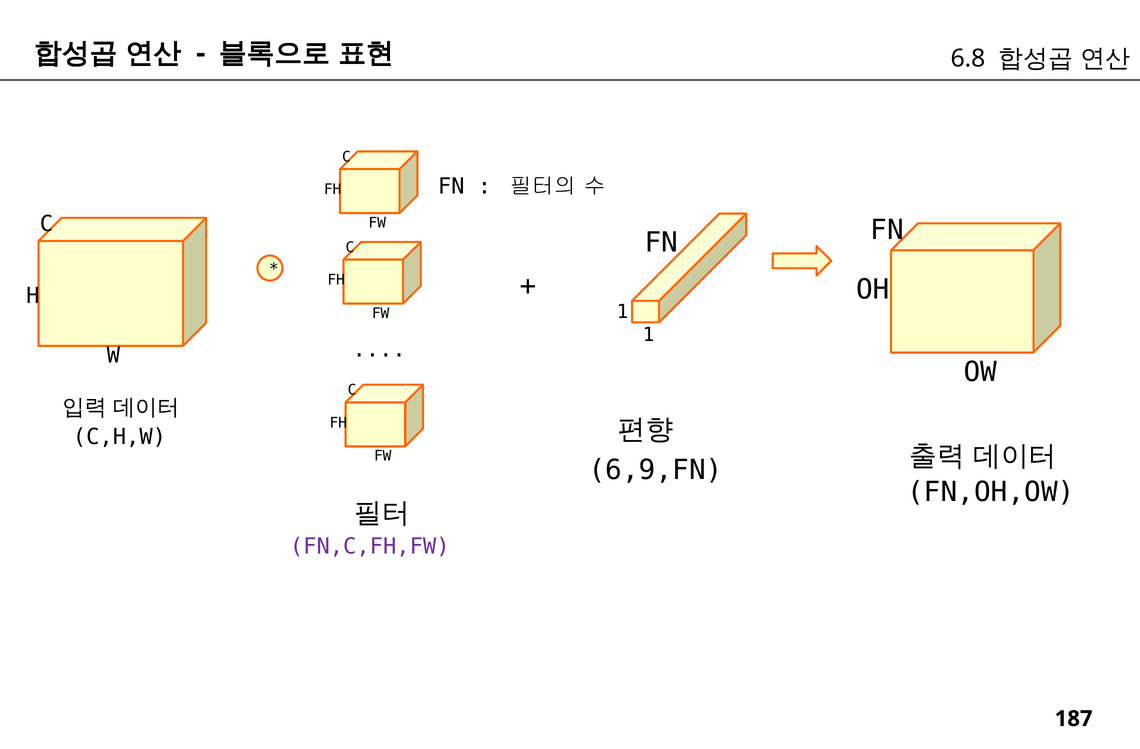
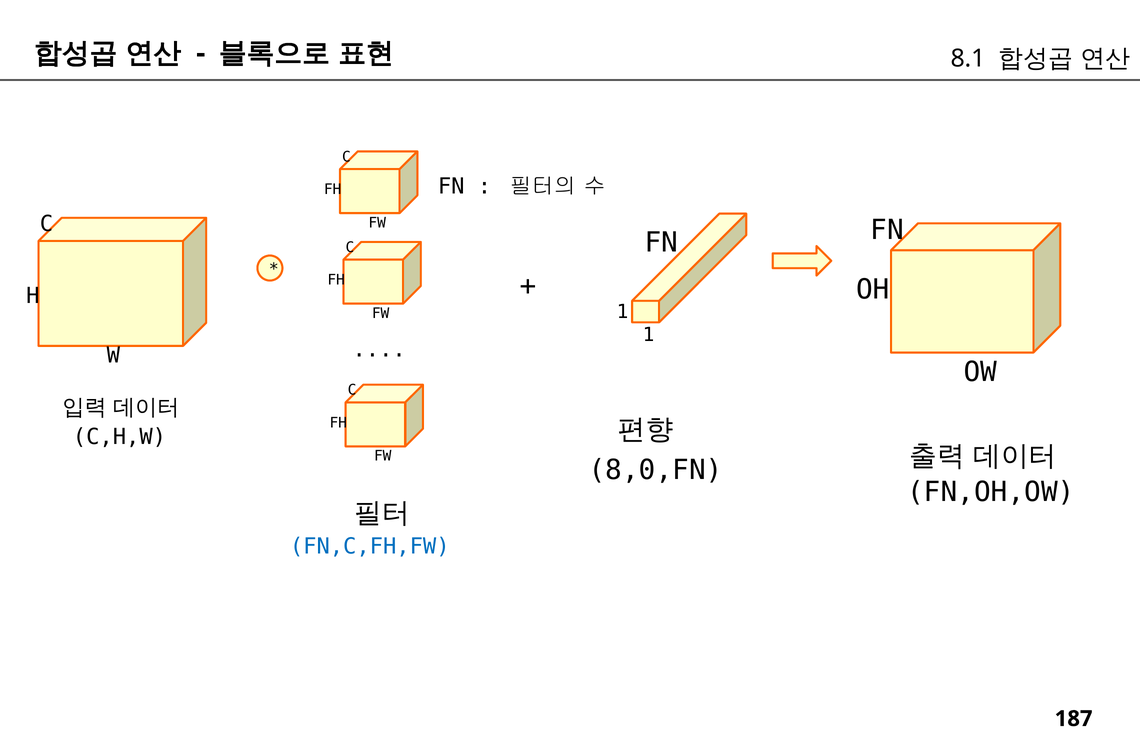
6.8: 6.8 -> 8.1 (968, 58)
6,9,FN: 6,9,FN -> 8,0,FN (656, 470)
FN,C,FH,FW colour: purple -> blue (370, 546)
